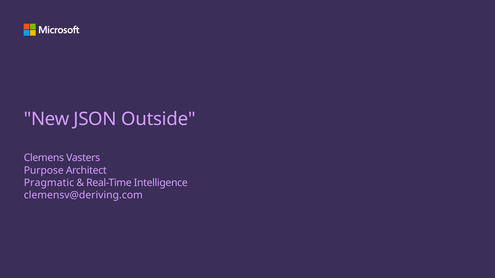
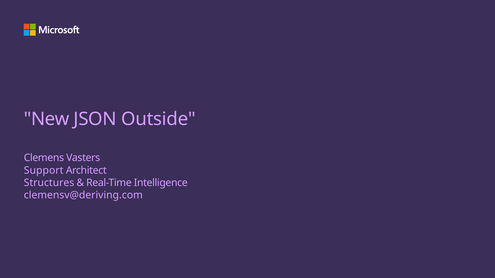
Purpose: Purpose -> Support (44, 171)
Pragmatic: Pragmatic -> Structures (49, 183)
